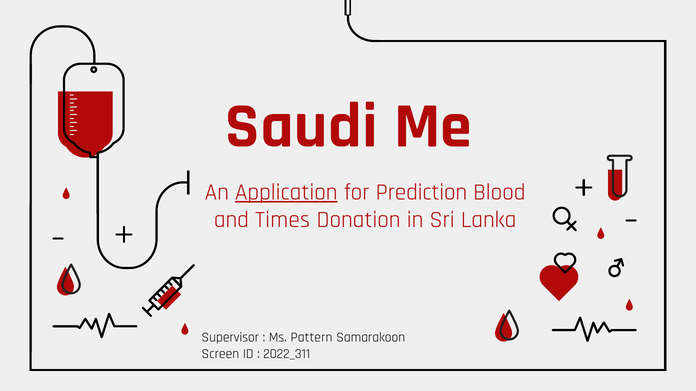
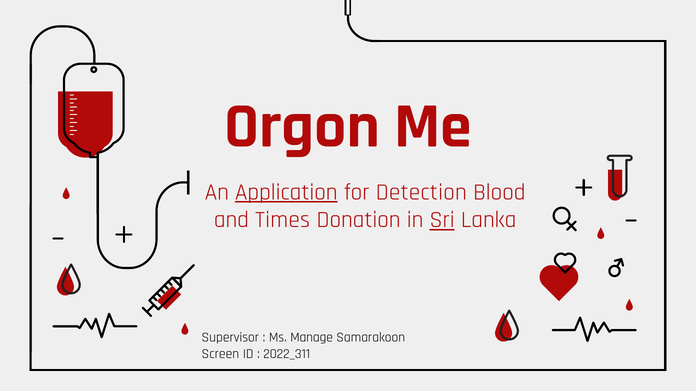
Saudi: Saudi -> Orgon (302, 126)
Prediction: Prediction -> Detection (421, 192)
Sri underline: none -> present (442, 220)
Pattern: Pattern -> Manage (312, 338)
